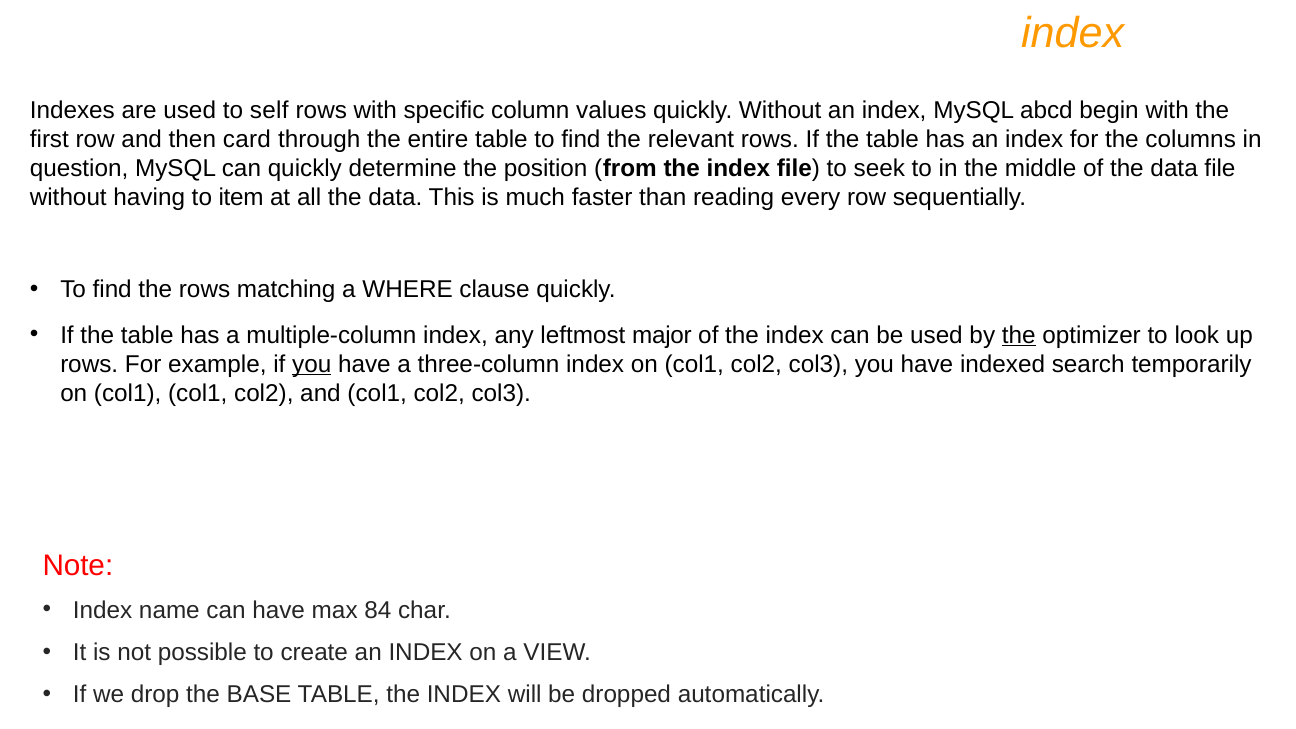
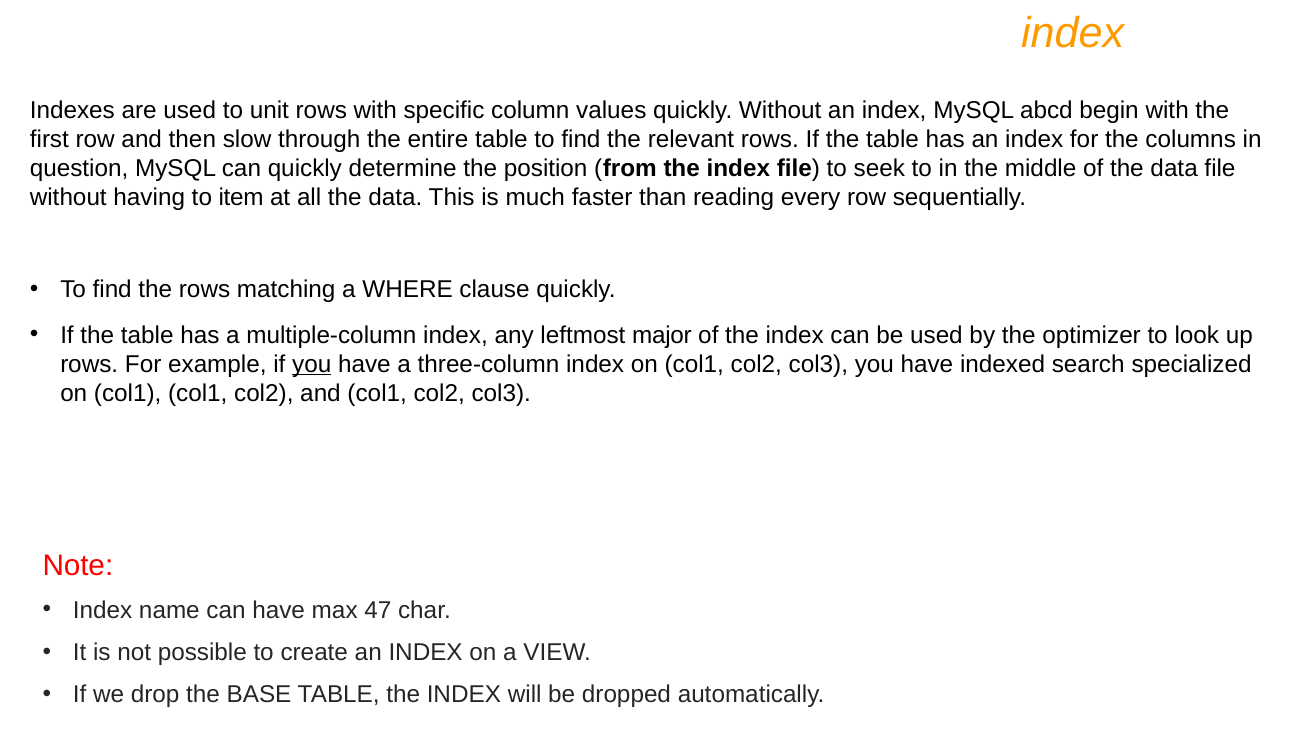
self: self -> unit (269, 110)
card: card -> slow (247, 139)
the underline: present -> none (1019, 335)
temporarily: temporarily -> specialized (1192, 364)
84: 84 -> 47 (378, 610)
